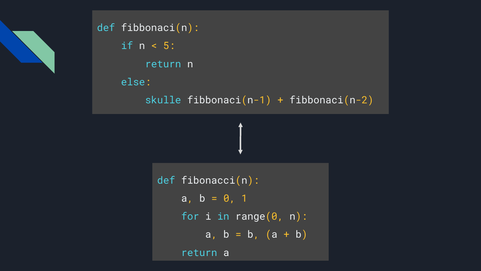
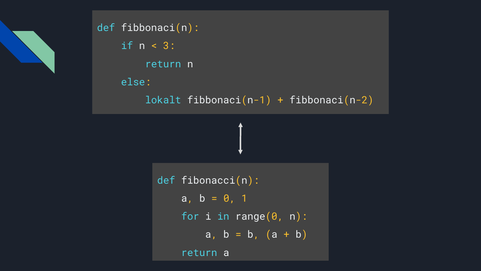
5: 5 -> 3 (169, 46)
skulle: skulle -> lokalt (163, 100)
